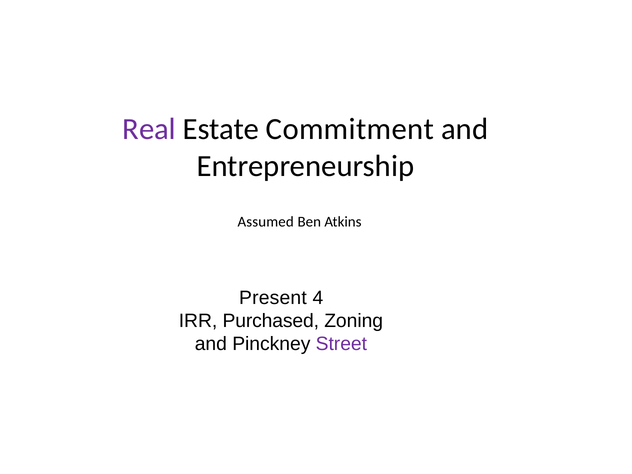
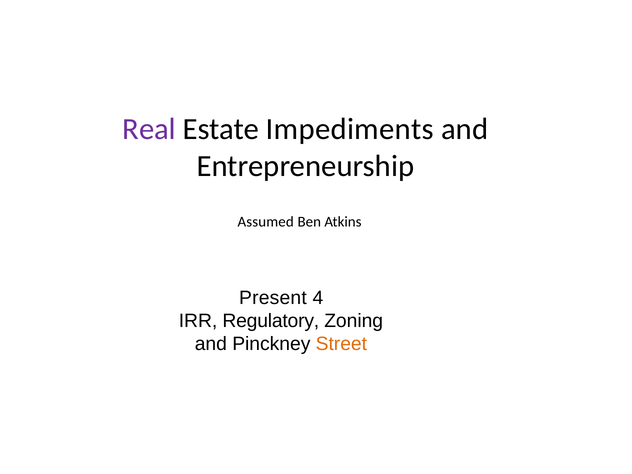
Commitment: Commitment -> Impediments (350, 129)
Purchased: Purchased -> Regulatory (271, 321)
Street colour: purple -> orange (341, 344)
